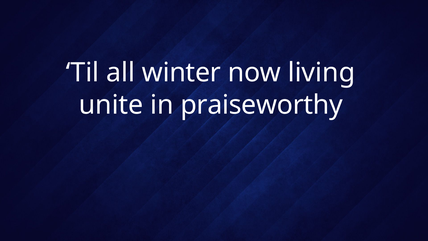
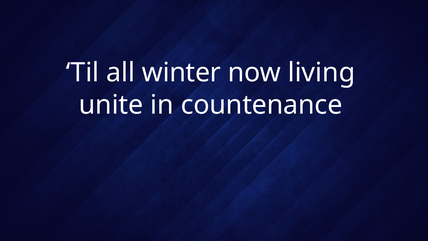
praiseworthy: praiseworthy -> countenance (262, 105)
